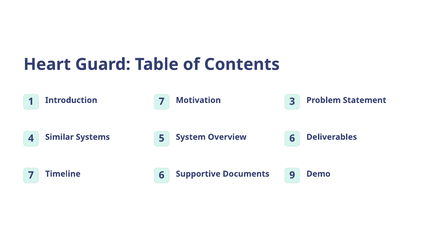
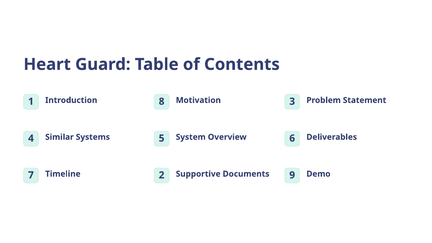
Introduction 7: 7 -> 8 (162, 101)
Timeline 6: 6 -> 2 (162, 175)
